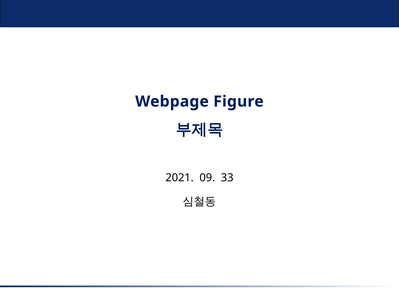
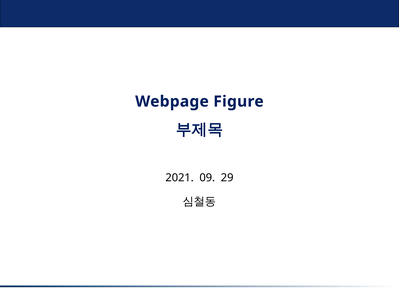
33: 33 -> 29 (227, 178)
